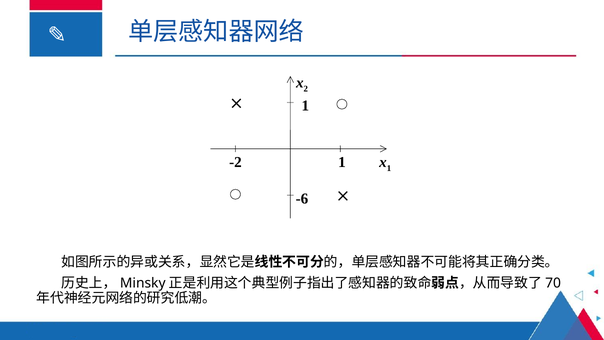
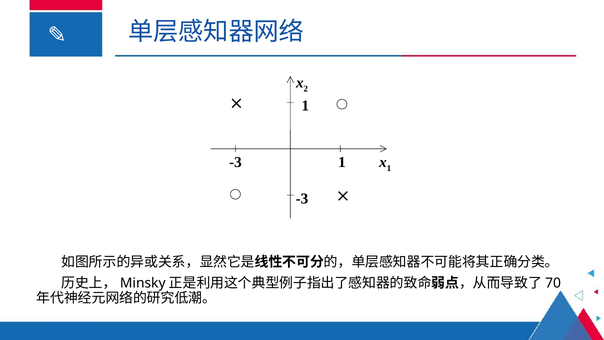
-2: -2 -> -3 (235, 162)
-6: -6 -> -3 (302, 198)
